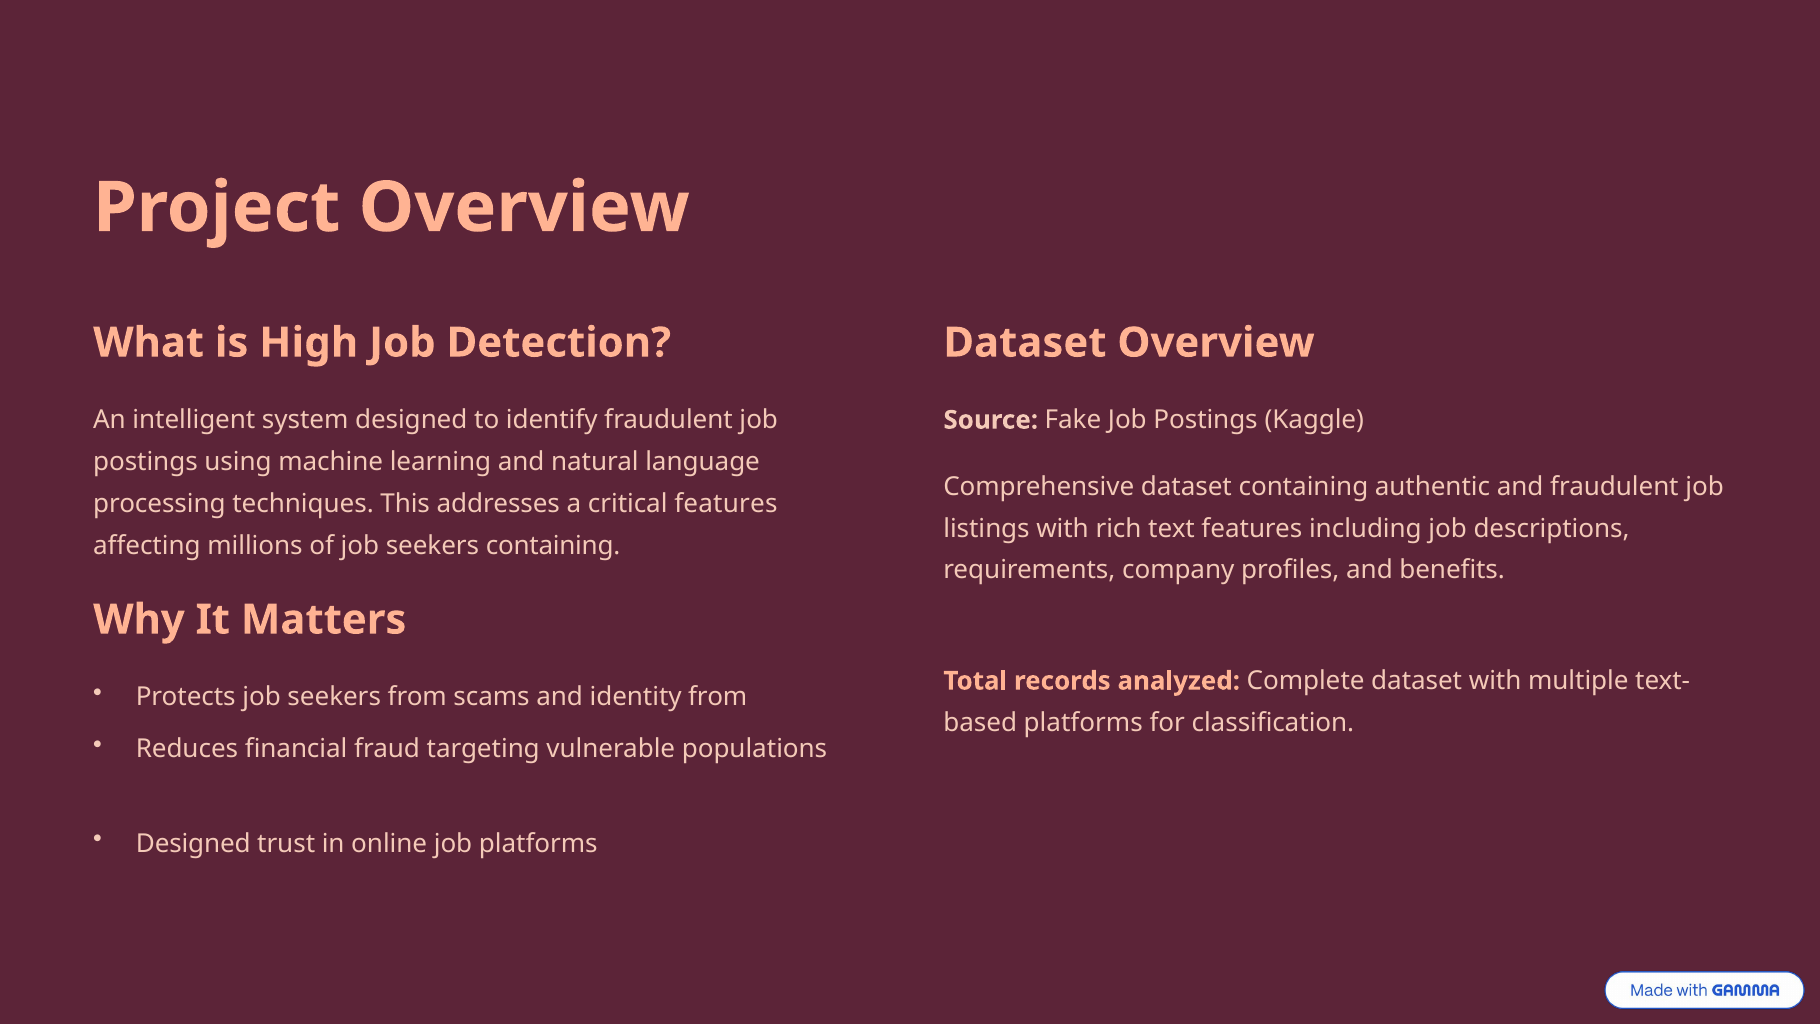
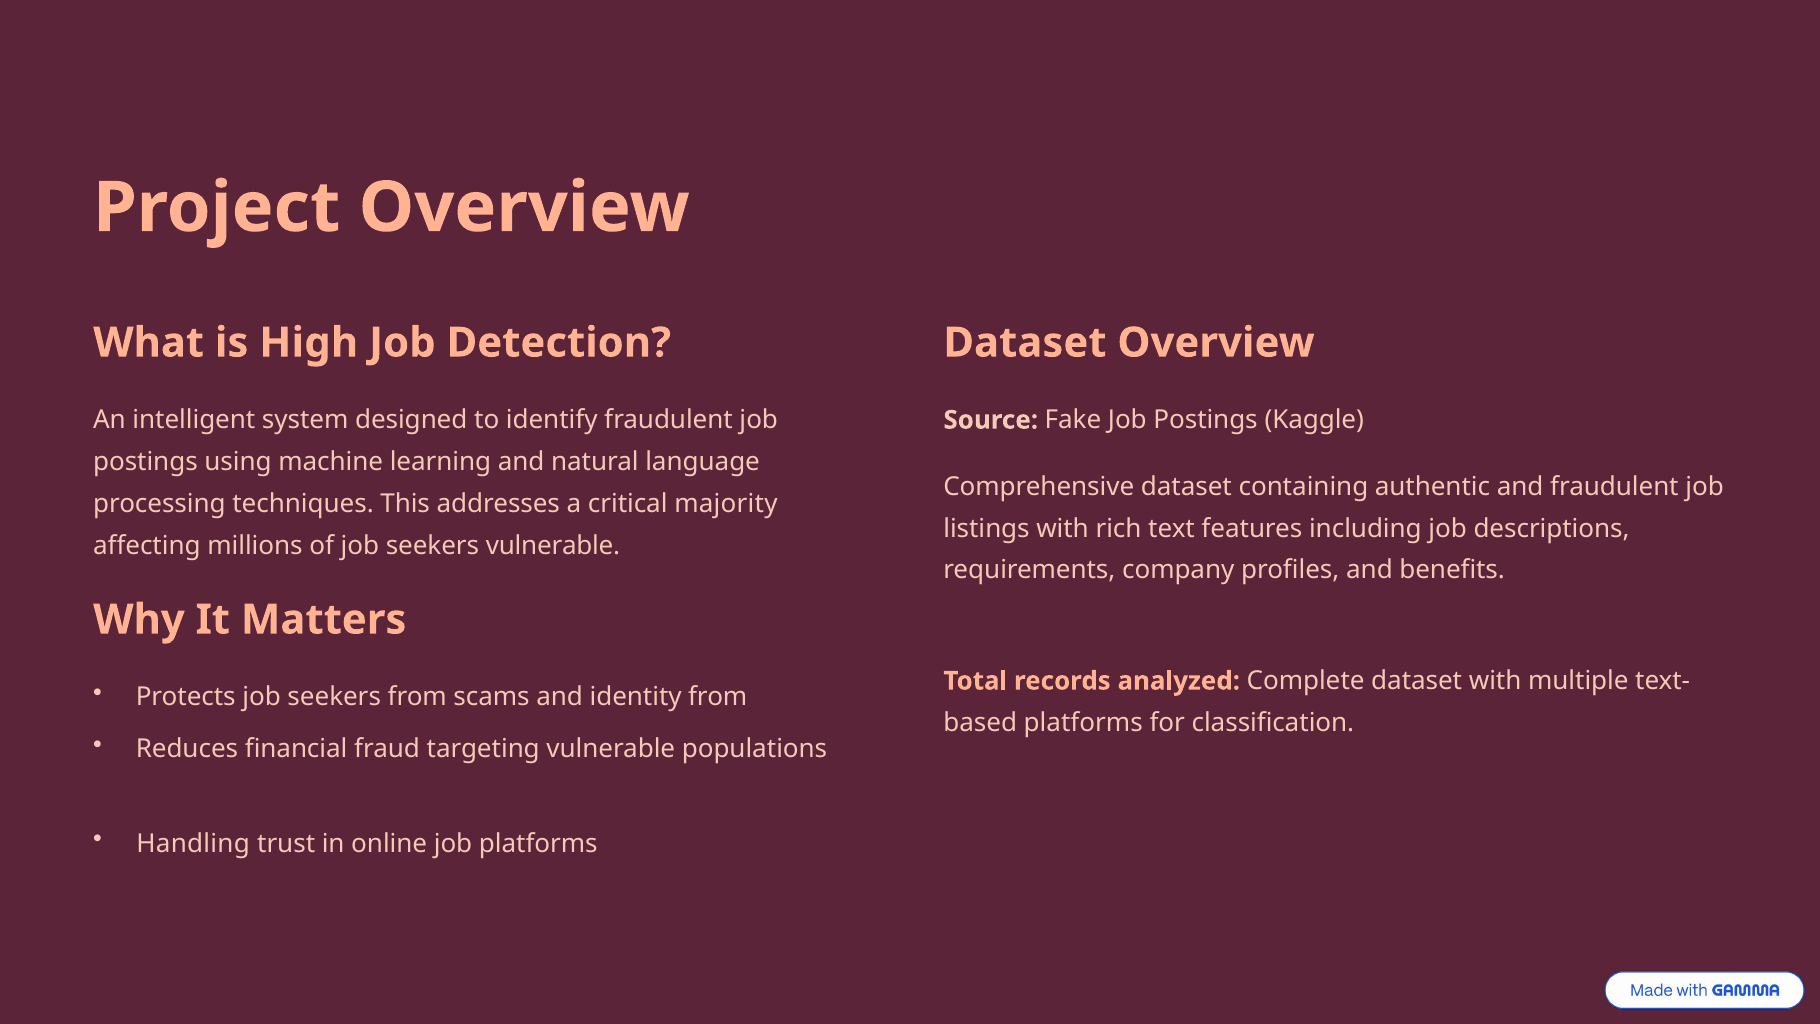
critical features: features -> majority (726, 504)
seekers containing: containing -> vulnerable (553, 546)
Designed: Designed -> Handling (193, 843)
